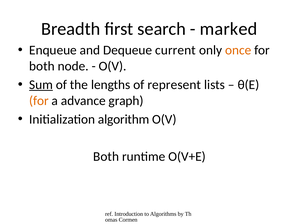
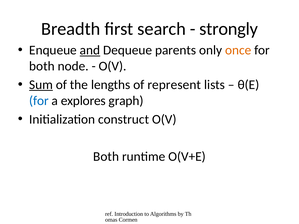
marked: marked -> strongly (229, 29)
and underline: none -> present (90, 50)
current: current -> parents (176, 50)
for colour: orange -> blue (39, 101)
advance: advance -> explores (83, 101)
algorithm: algorithm -> construct (124, 119)
